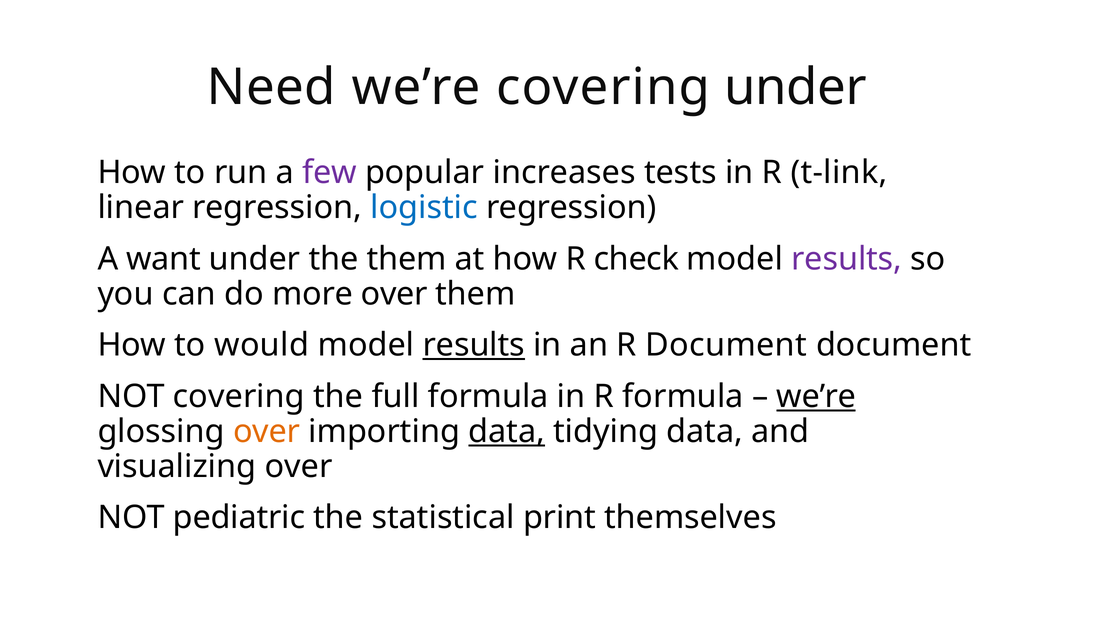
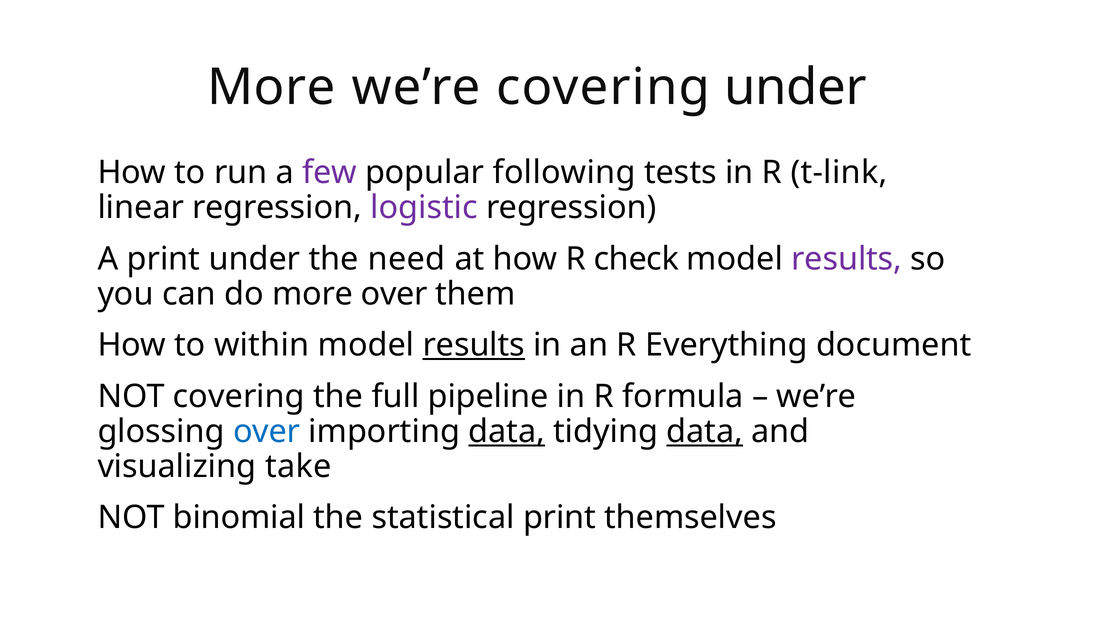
Need: Need -> More (271, 87)
increases: increases -> following (564, 173)
logistic colour: blue -> purple (424, 207)
A want: want -> print (163, 259)
the them: them -> need (406, 259)
would: would -> within (262, 345)
R Document: Document -> Everything (726, 345)
full formula: formula -> pipeline (488, 396)
we’re underline: present -> none (816, 396)
over colour: orange -> blue (267, 431)
data underline: none -> present (705, 431)
visualizing over: over -> take (298, 466)
pediatric: pediatric -> binomial (239, 517)
